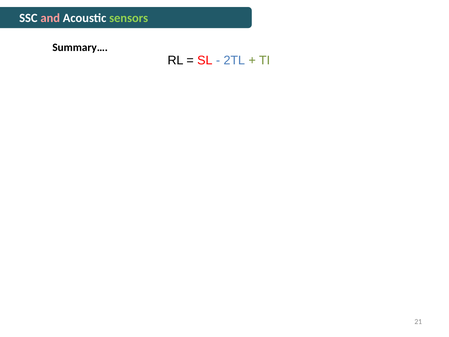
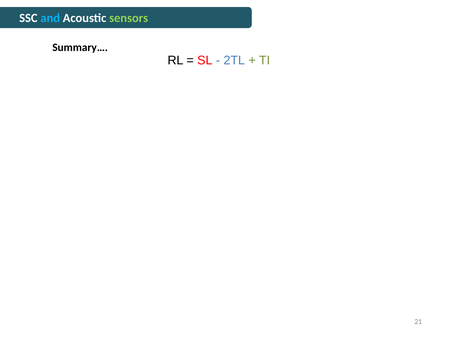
and colour: pink -> light blue (50, 18)
